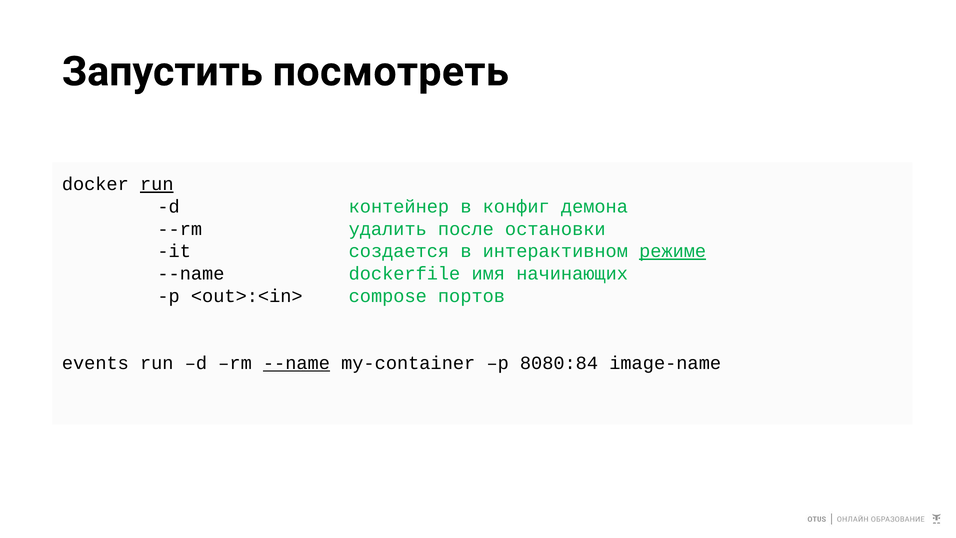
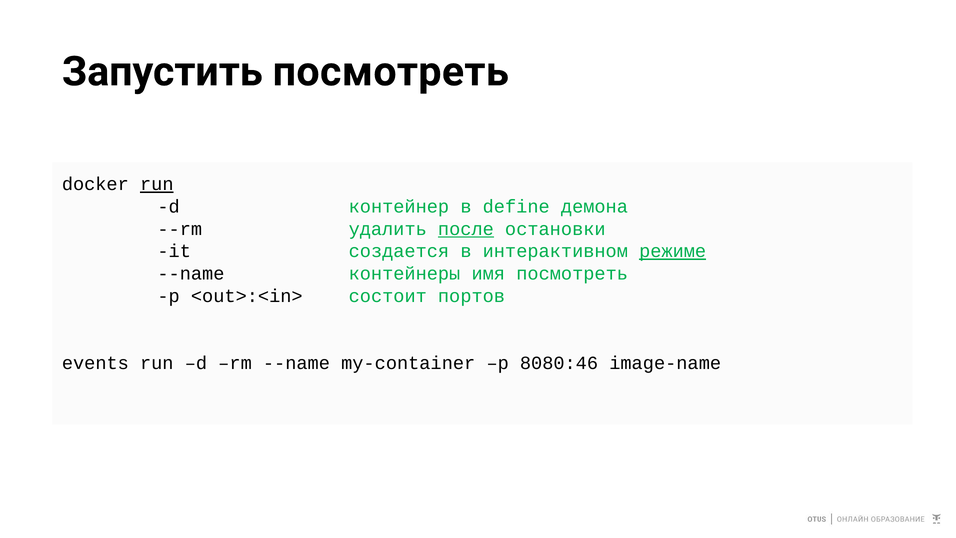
конфиг: конфиг -> define (516, 206)
после underline: none -> present (466, 229)
dockerfile: dockerfile -> контейнеры (404, 274)
имя начинающих: начинающих -> посмотреть (572, 274)
compose: compose -> состоит (388, 296)
--name underline: present -> none (296, 363)
8080:84: 8080:84 -> 8080:46 (559, 363)
